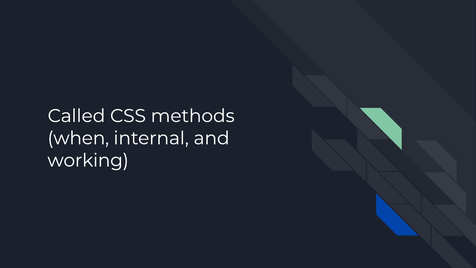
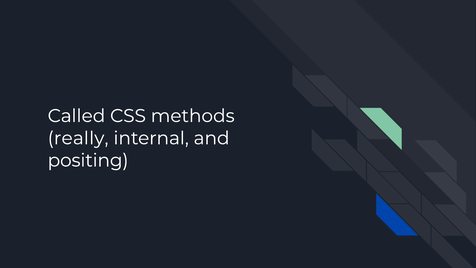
when: when -> really (78, 138)
working: working -> positing (88, 160)
